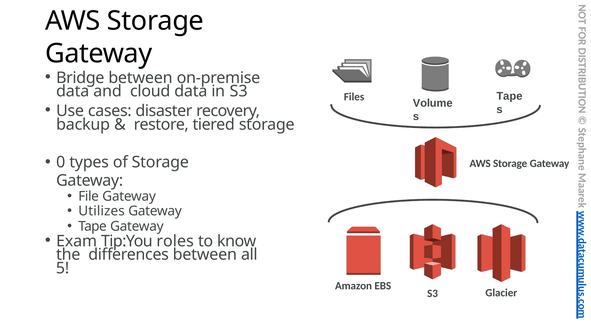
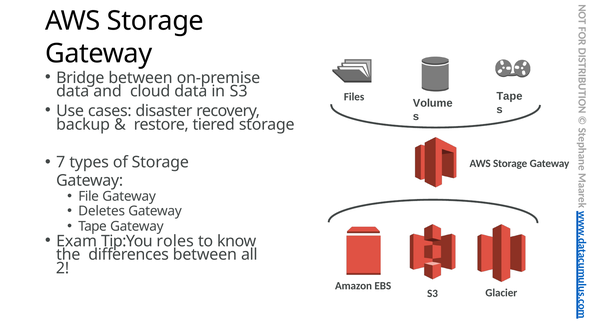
0: 0 -> 7 (61, 162)
Utilizes: Utilizes -> Deletes (102, 211)
5: 5 -> 2 (63, 268)
